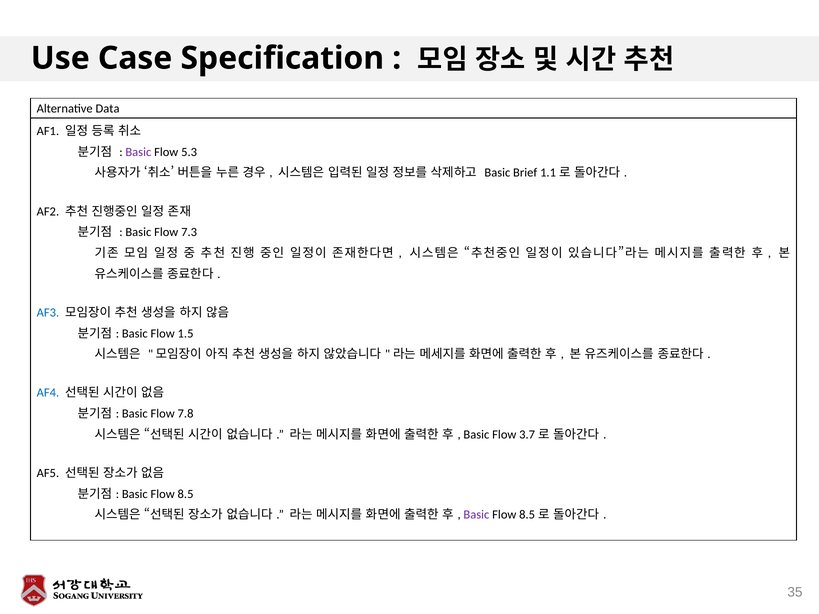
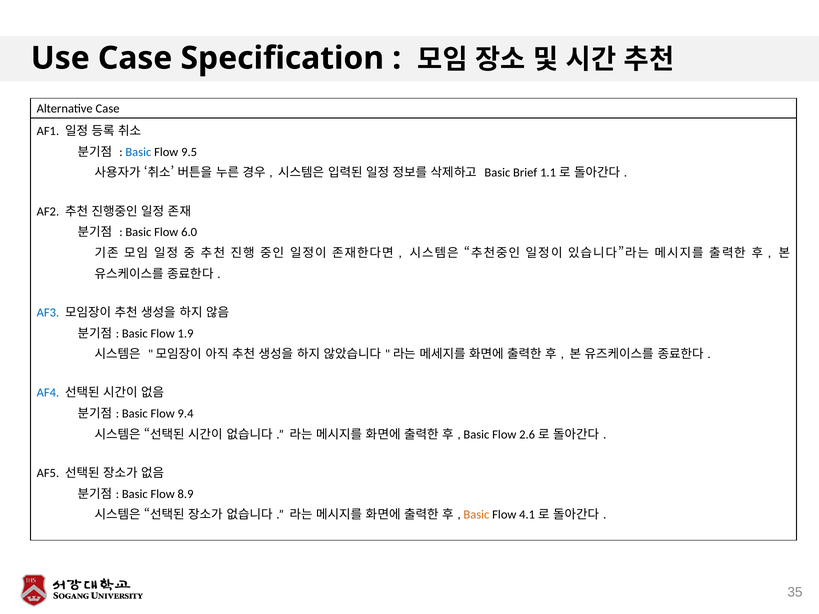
Alternative Data: Data -> Case (108, 108)
Basic colour: purple -> blue (138, 152)
5.3: 5.3 -> 9.5 (189, 152)
7.3: 7.3 -> 6.0 (189, 232)
1.5: 1.5 -> 1.9 (186, 334)
7.8: 7.8 -> 9.4 (186, 414)
3.7: 3.7 -> 2.6 (527, 435)
8.5: 8.5 -> 8.9 (186, 494)
Basic colour: purple -> orange (476, 515)
8.5: 8.5 -> 4.1 (527, 515)
